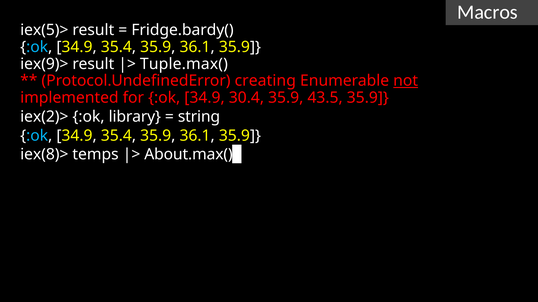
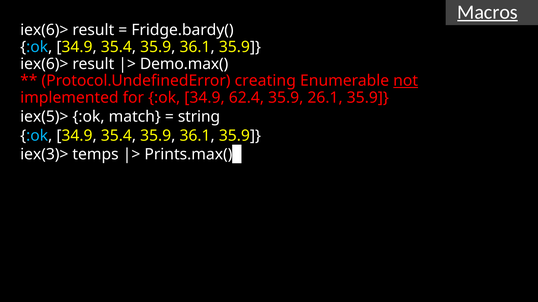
Macros underline: none -> present (488, 12)
iex(5)>: iex(5)> -> iex(6)> (44, 30)
iex(9)>: iex(9)> -> iex(6)> (44, 64)
Tuple.max(: Tuple.max( -> Demo.max( (184, 64)
30.4: 30.4 -> 62.4 (246, 98)
43.5: 43.5 -> 26.1 (325, 98)
iex(2)>: iex(2)> -> iex(5)> (44, 117)
library: library -> match (135, 117)
iex(8)>: iex(8)> -> iex(3)> (44, 155)
About.max(: About.max( -> Prints.max( (188, 155)
